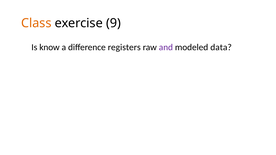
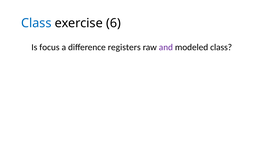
Class colour: orange -> blue (36, 23)
9: 9 -> 6 (113, 23)
know: know -> focus (49, 47)
modeled data: data -> class (221, 47)
